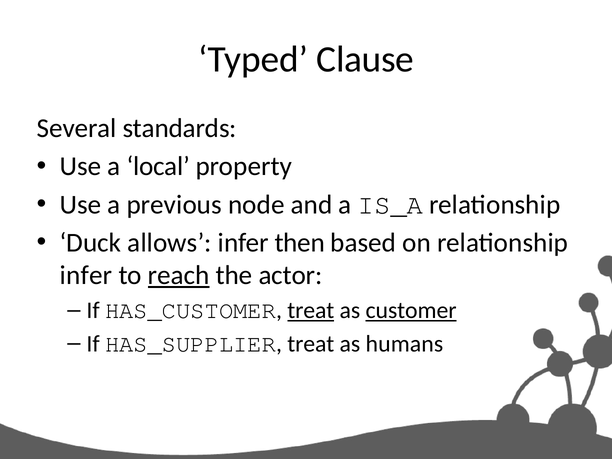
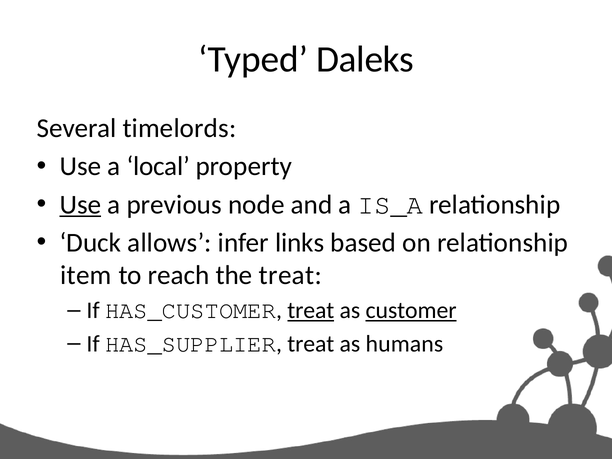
Clause: Clause -> Daleks (365, 59)
standards: standards -> timelords (179, 128)
Use underline: none -> present (80, 205)
then: then -> links (300, 243)
infer: infer -> item (86, 275)
reach underline: present -> none (179, 275)
the actor: actor -> treat (290, 275)
